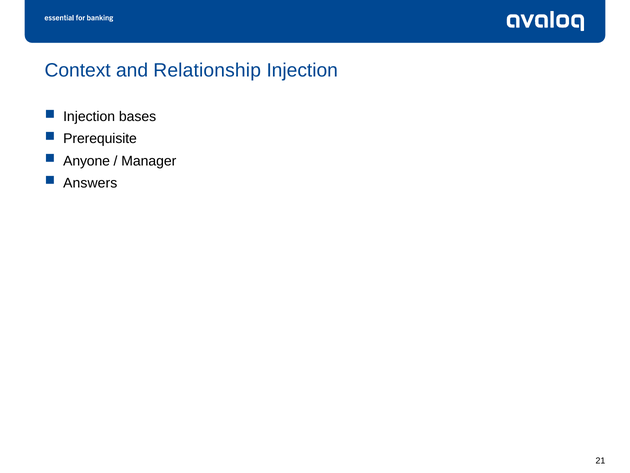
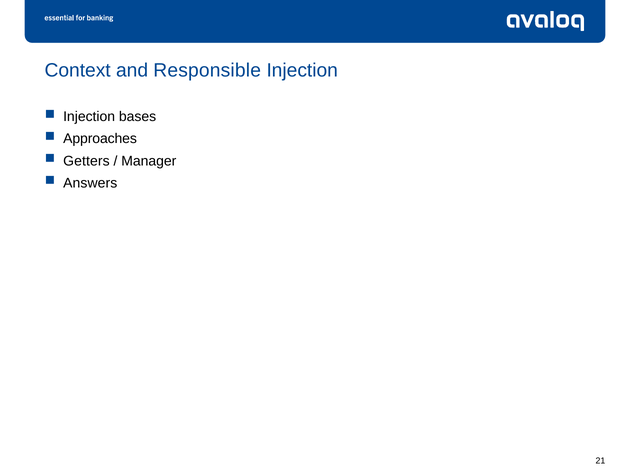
Relationship: Relationship -> Responsible (207, 70)
Prerequisite: Prerequisite -> Approaches (100, 139)
Anyone: Anyone -> Getters (86, 161)
